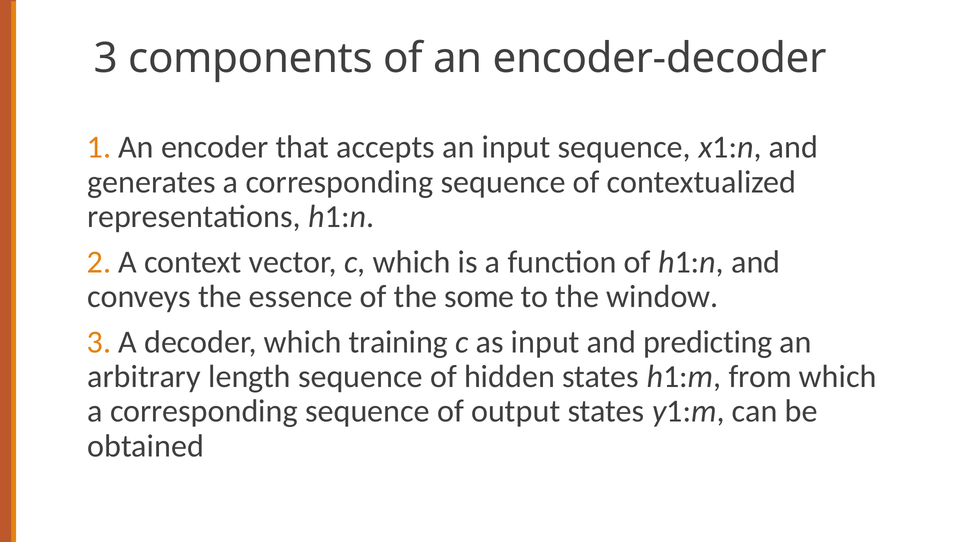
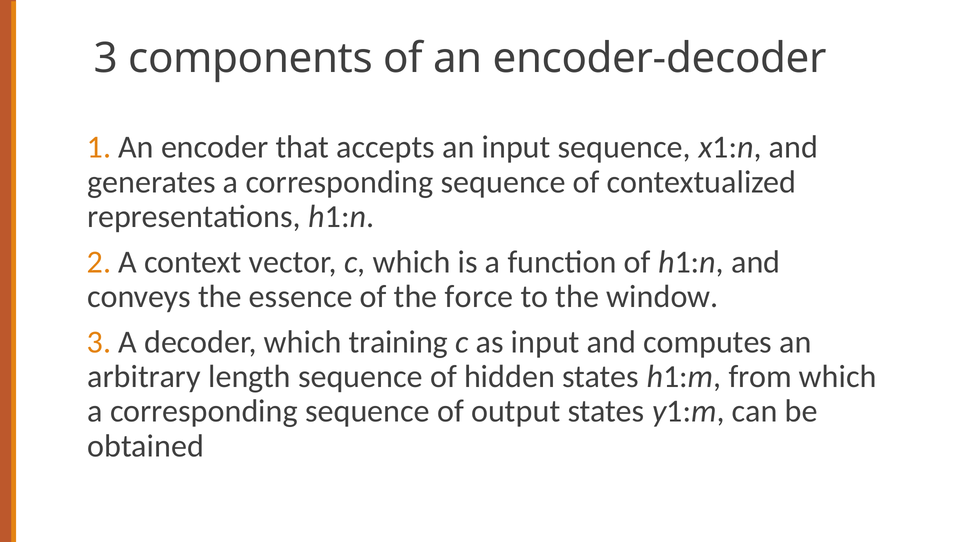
some: some -> force (479, 297)
predicting: predicting -> computes (708, 342)
